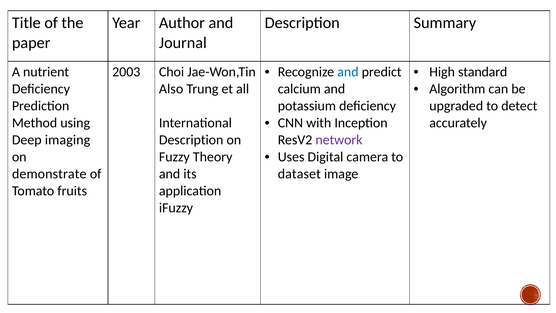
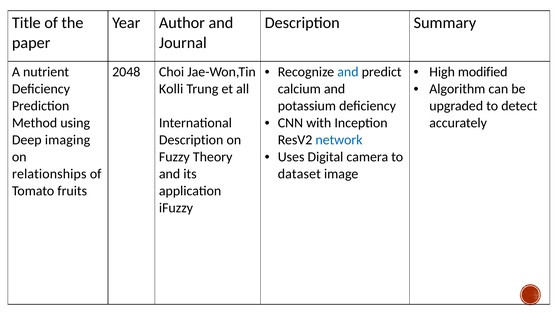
standard: standard -> modified (483, 72)
2003: 2003 -> 2048 (126, 72)
Also: Also -> Kolli (171, 89)
network colour: purple -> blue (339, 140)
demonstrate: demonstrate -> relationships (49, 174)
